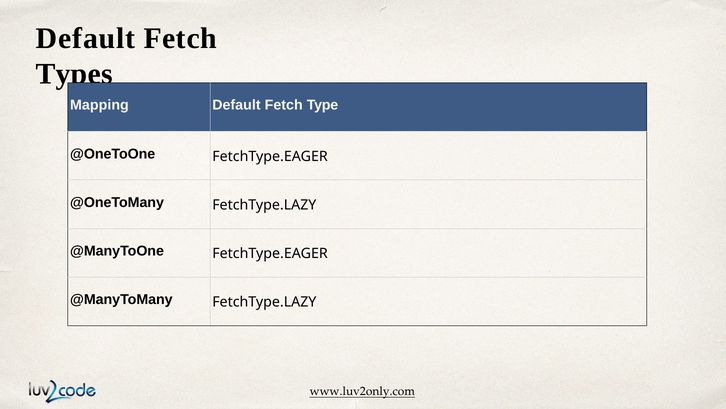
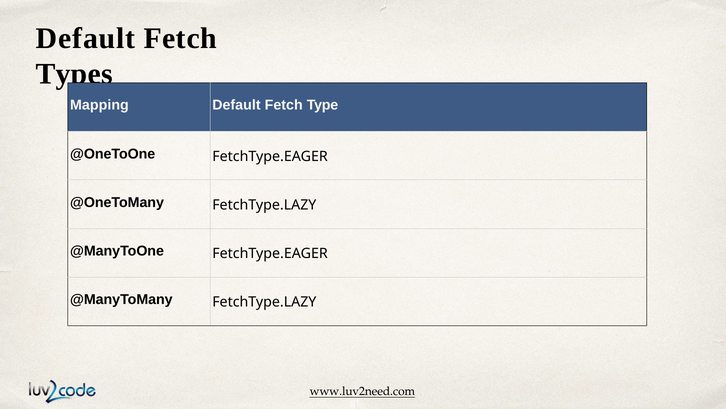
www.luv2only.com: www.luv2only.com -> www.luv2need.com (362, 391)
